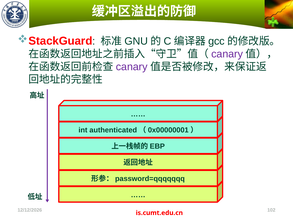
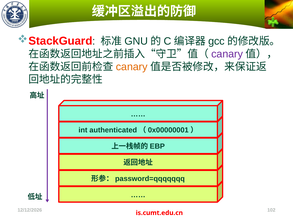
canary colour: purple -> orange (132, 67)
